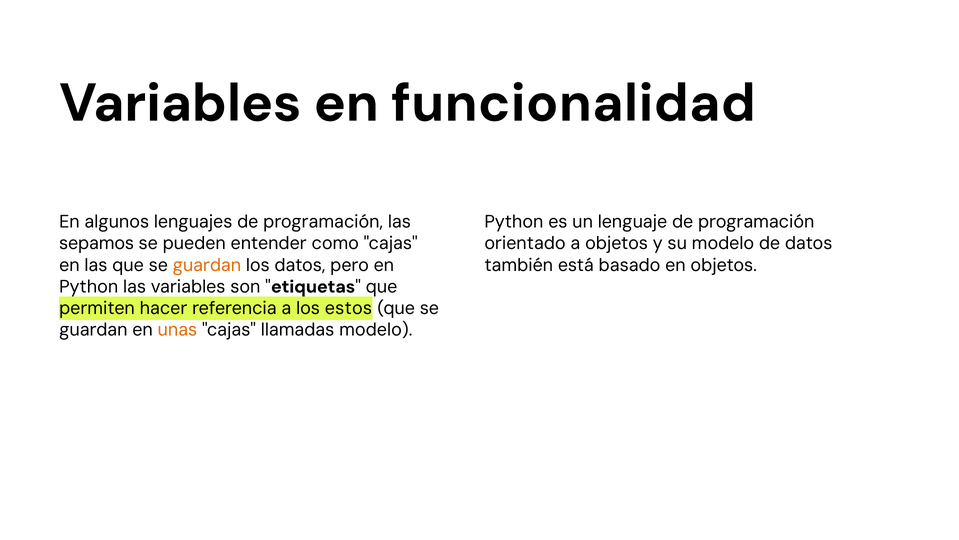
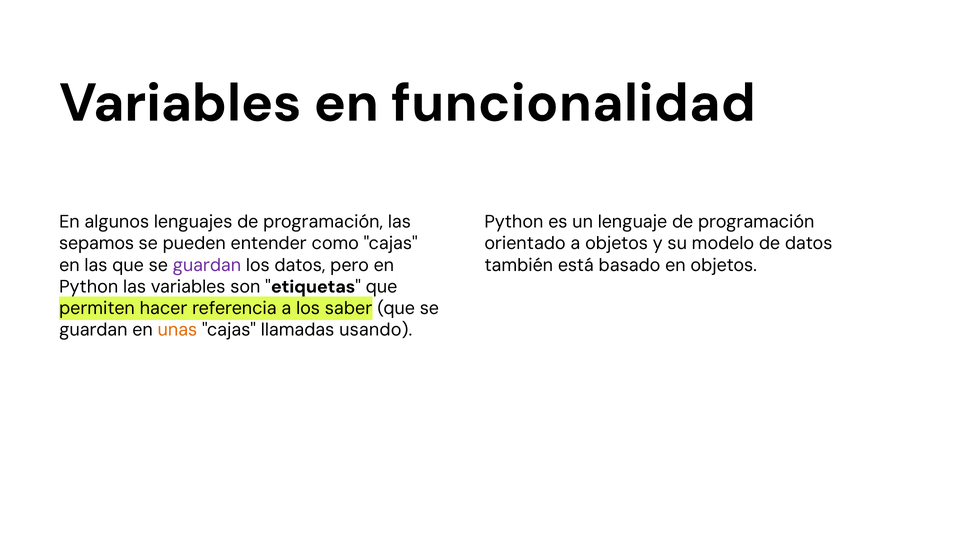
guardan colour: orange -> purple (207, 265)
estos: estos -> saber (349, 308)
llamadas modelo: modelo -> usando (376, 329)
